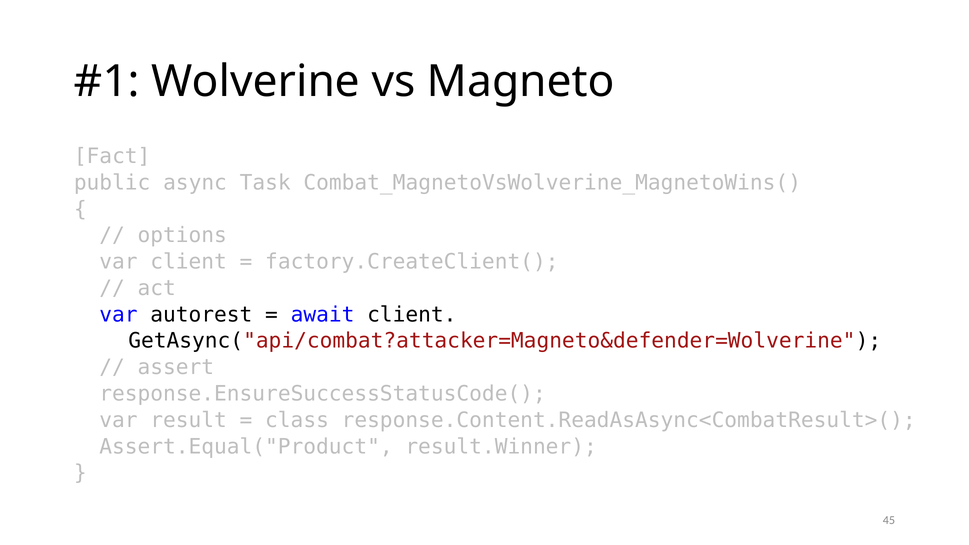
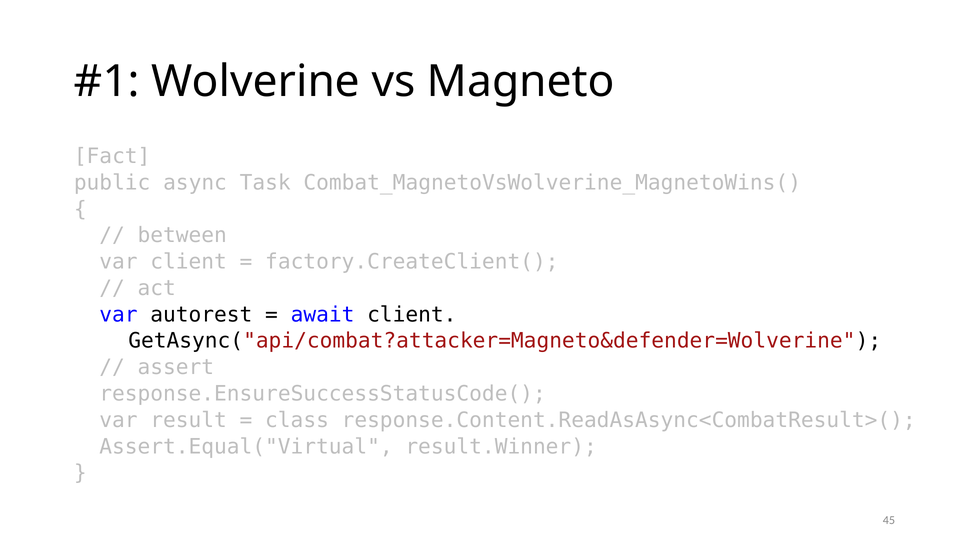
options: options -> between (182, 236)
Assert.Equal("Product: Assert.Equal("Product -> Assert.Equal("Virtual (246, 447)
